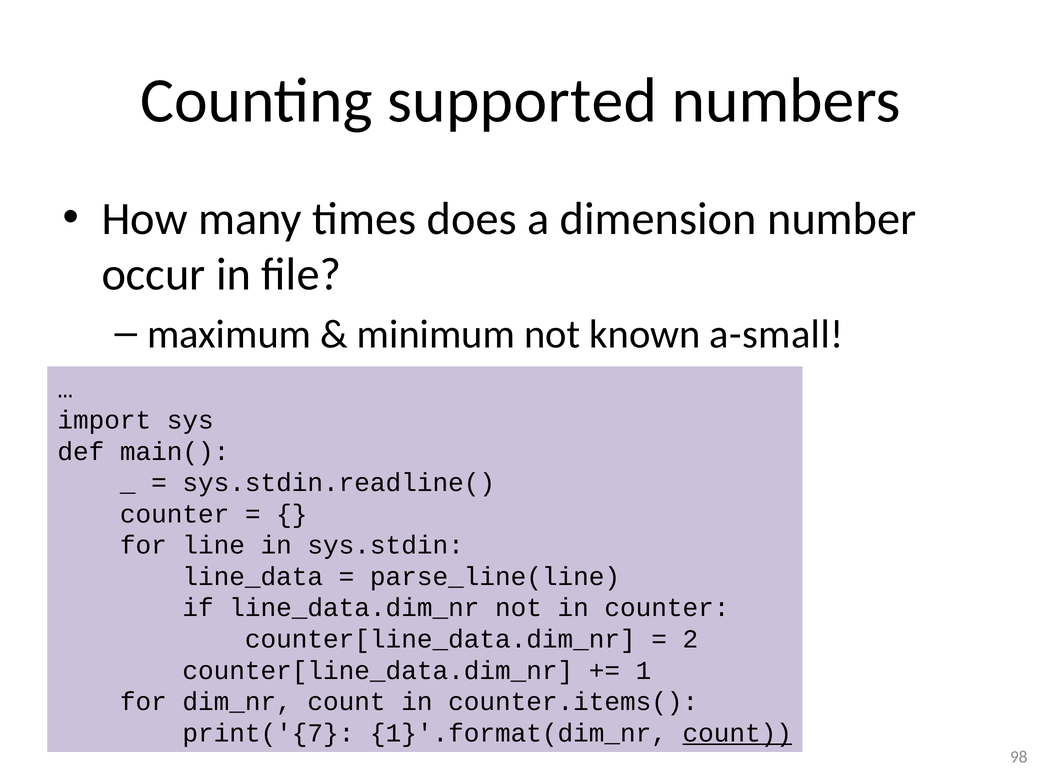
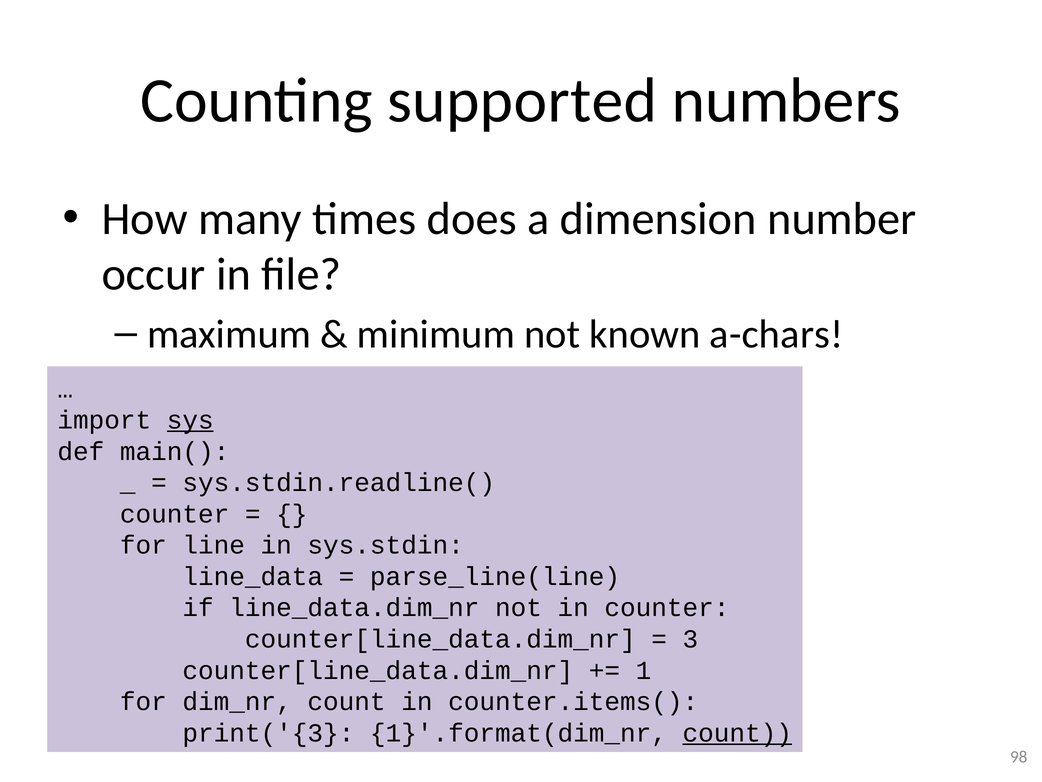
a-small: a-small -> a-chars (777, 334)
sys underline: none -> present (190, 420)
2: 2 -> 3 (690, 639)
print('{7: print('{7 -> print('{3 (268, 733)
